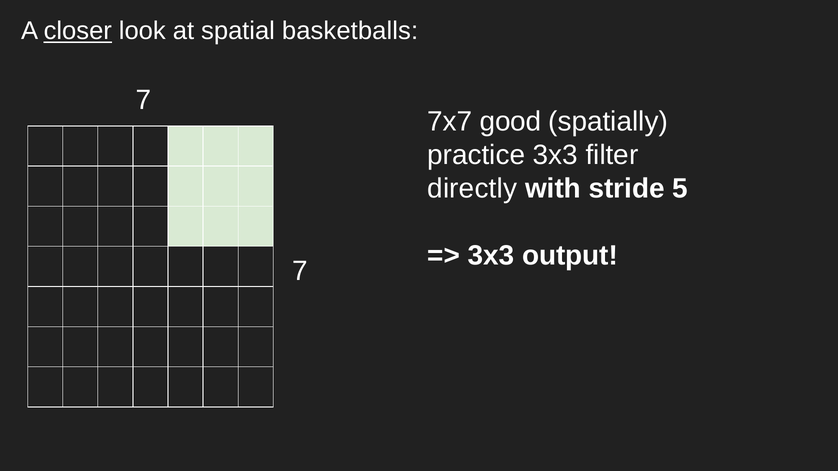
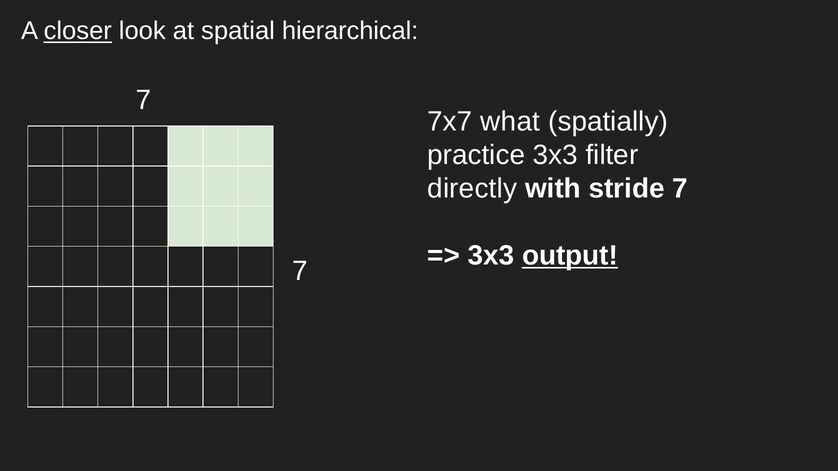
basketballs: basketballs -> hierarchical (350, 31)
good: good -> what (510, 122)
stride 5: 5 -> 7 (680, 189)
output underline: none -> present (570, 256)
